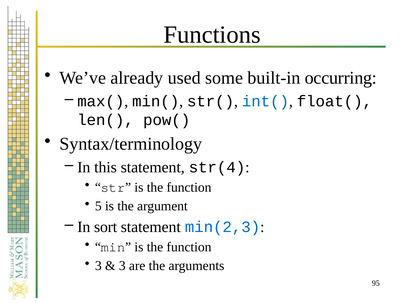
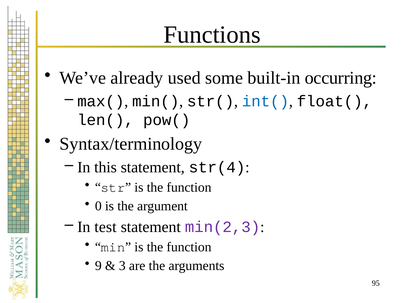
5: 5 -> 0 (98, 206)
sort: sort -> test (105, 227)
min(2,3 colour: blue -> purple (223, 227)
3: 3 -> 9 (98, 266)
